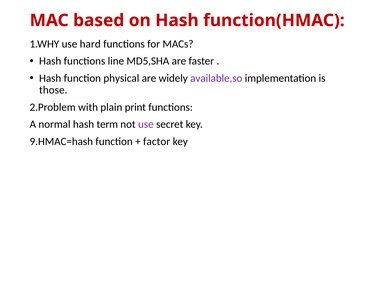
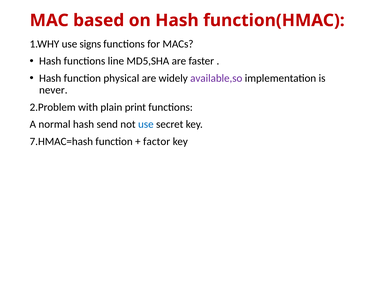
hard: hard -> signs (90, 44)
those: those -> never (53, 90)
term: term -> send (107, 124)
use colour: purple -> blue (146, 124)
9.HMAC=hash: 9.HMAC=hash -> 7.HMAC=hash (61, 141)
